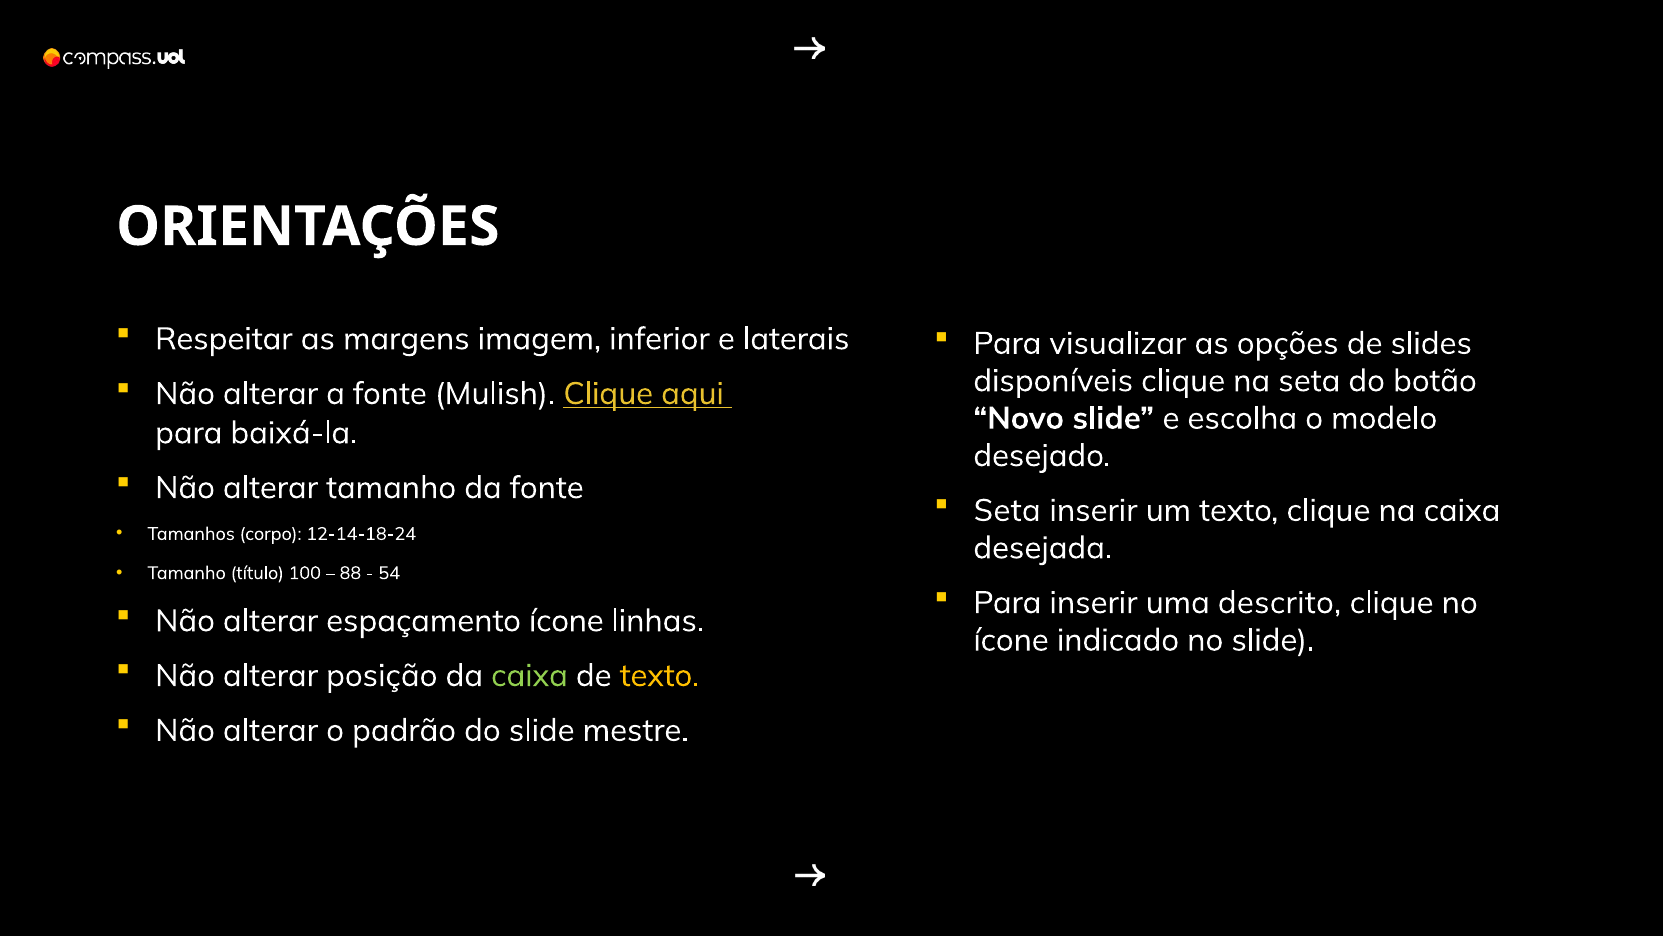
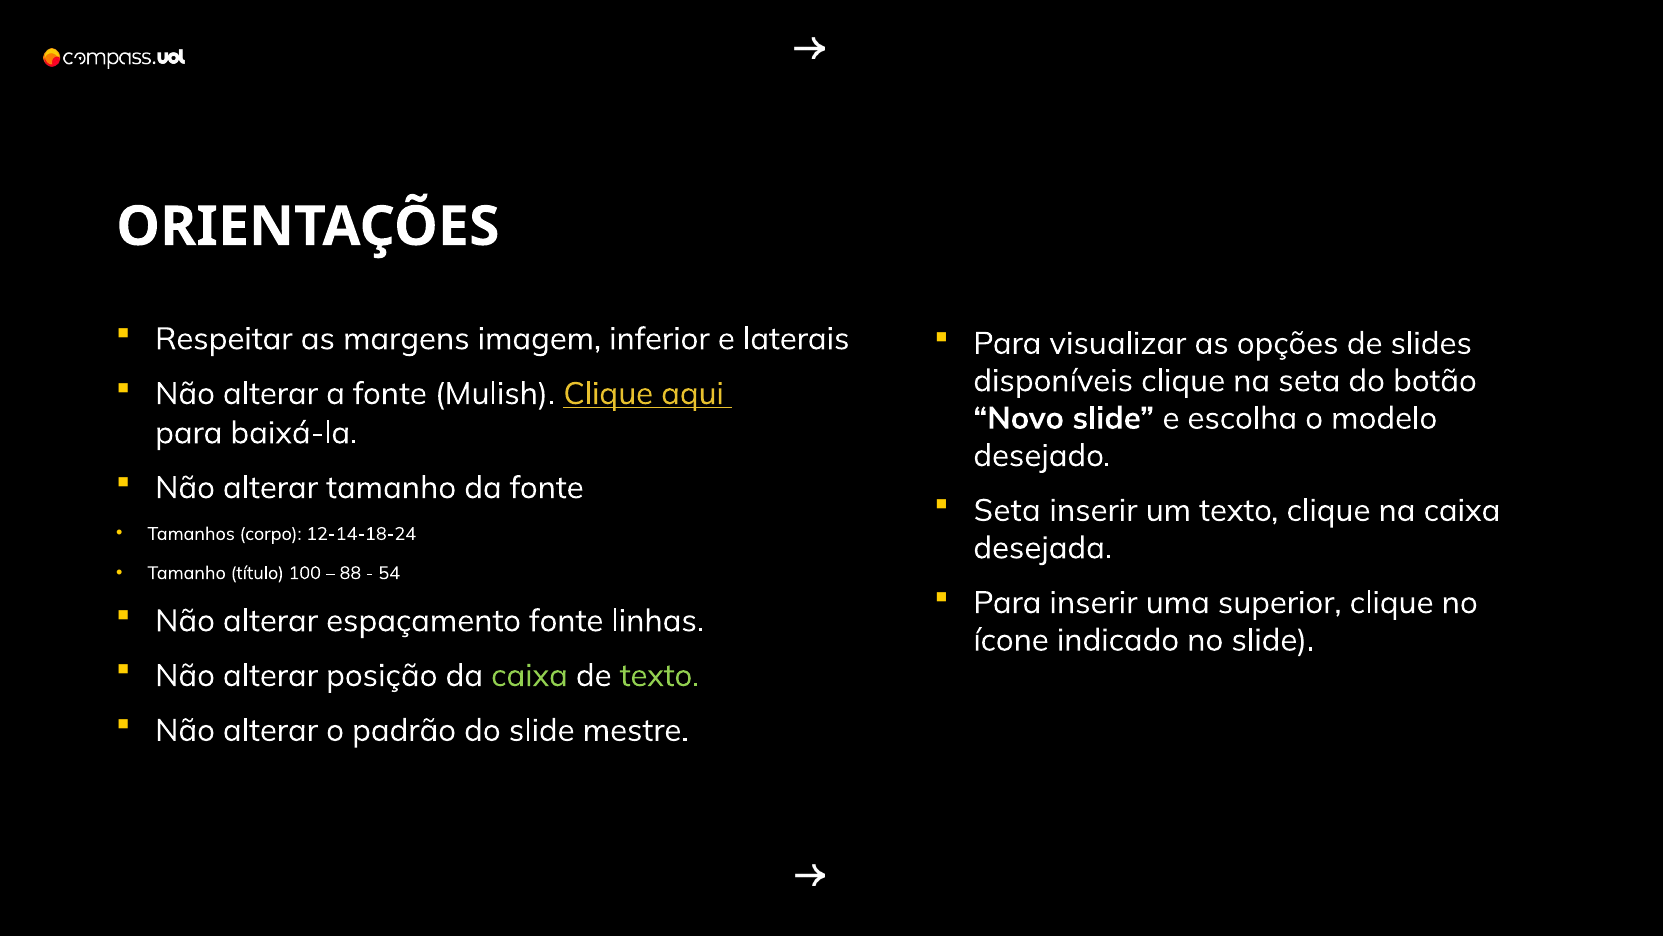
descrito: descrito -> superior (1280, 602)
espaçamento ícone: ícone -> fonte (566, 621)
texto colour: yellow -> light green (659, 675)
